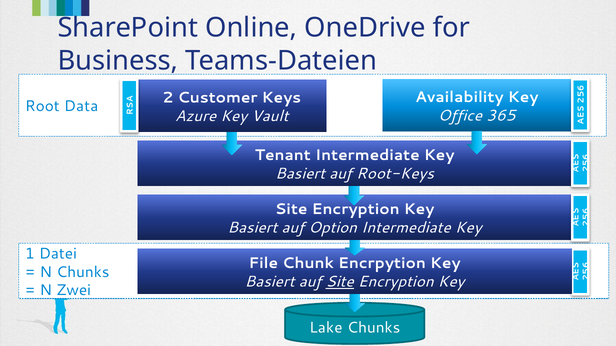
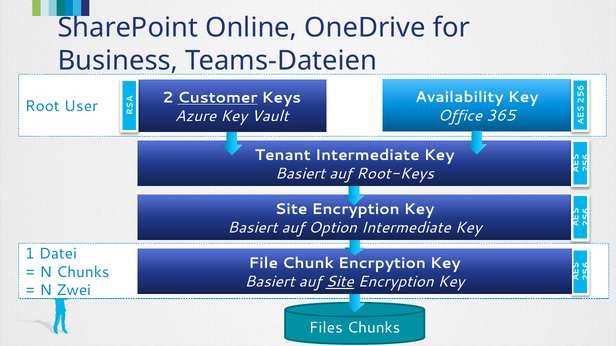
Customer underline: none -> present (218, 98)
Data: Data -> User (81, 106)
Lake: Lake -> Files (326, 328)
